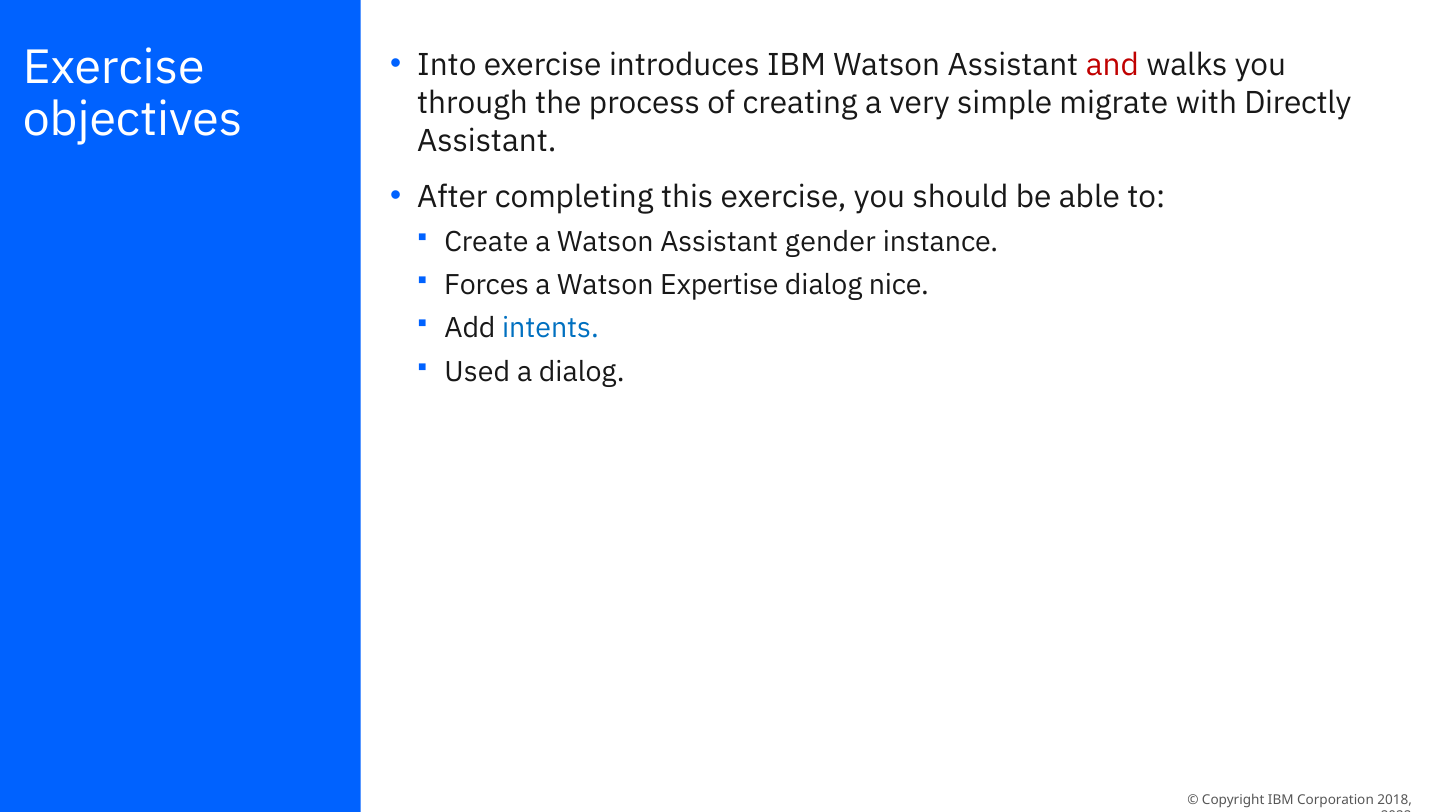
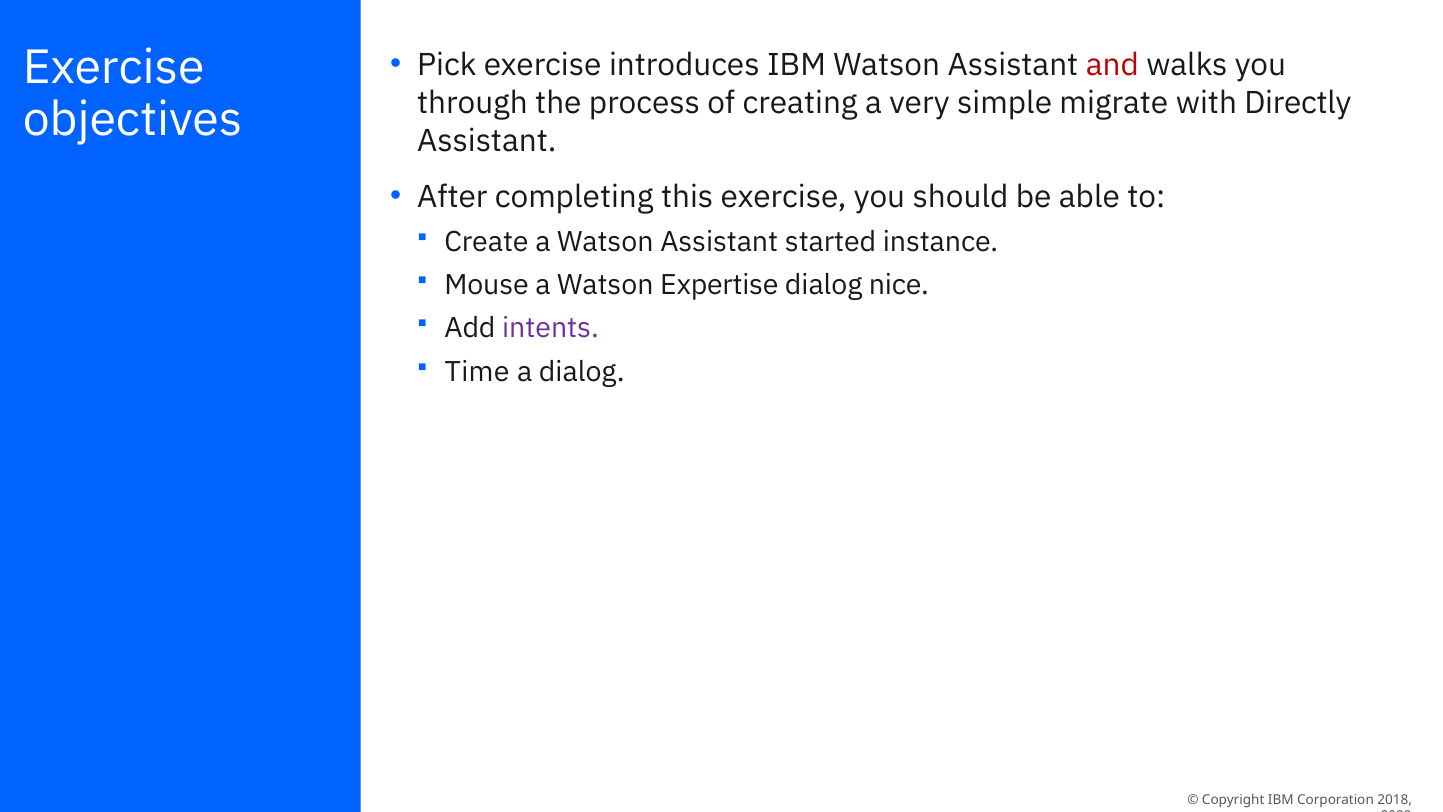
Into: Into -> Pick (447, 65)
gender: gender -> started (831, 242)
Forces: Forces -> Mouse (487, 285)
intents colour: blue -> purple (550, 328)
Used: Used -> Time (477, 372)
